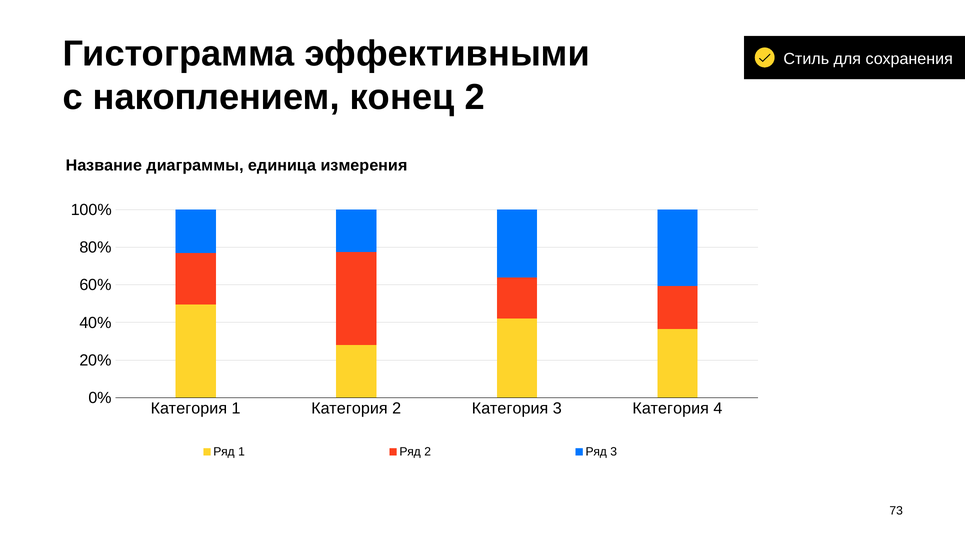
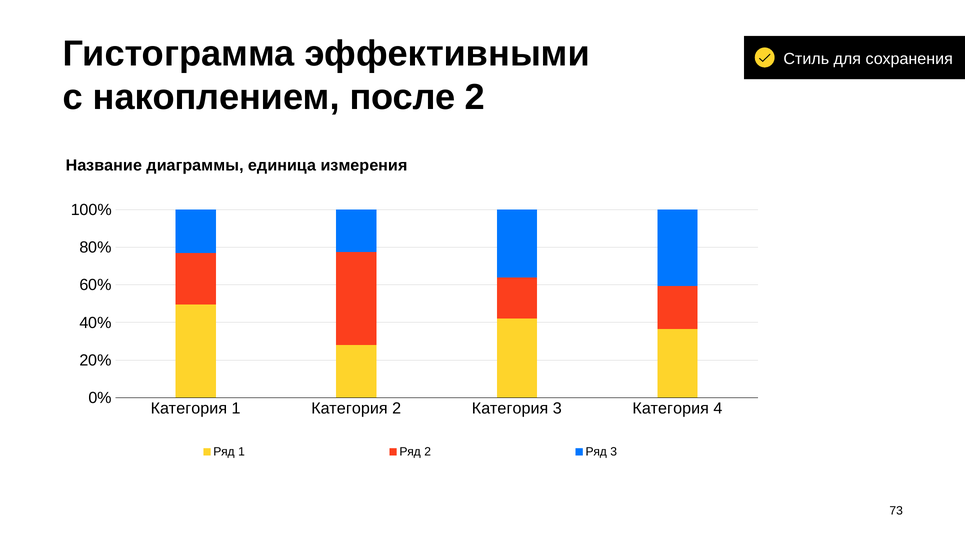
конец: конец -> после (402, 97)
